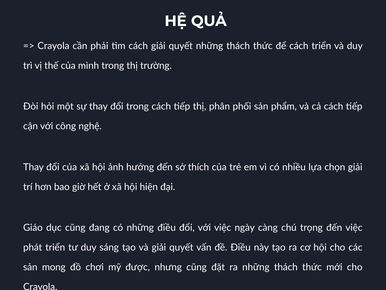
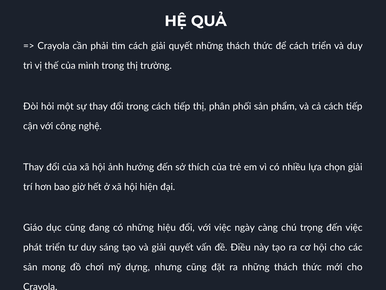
những điều: điều -> hiệu (167, 227)
được: được -> dựng (138, 267)
